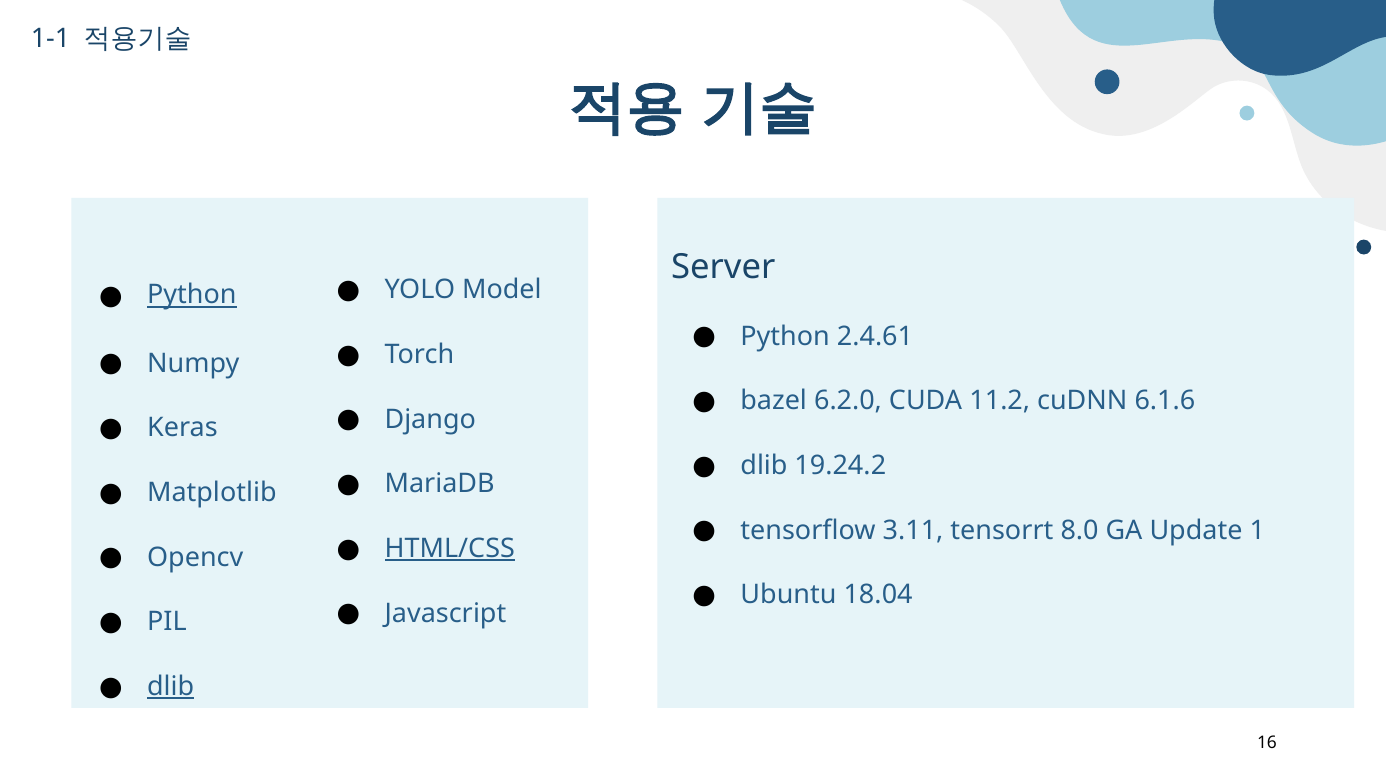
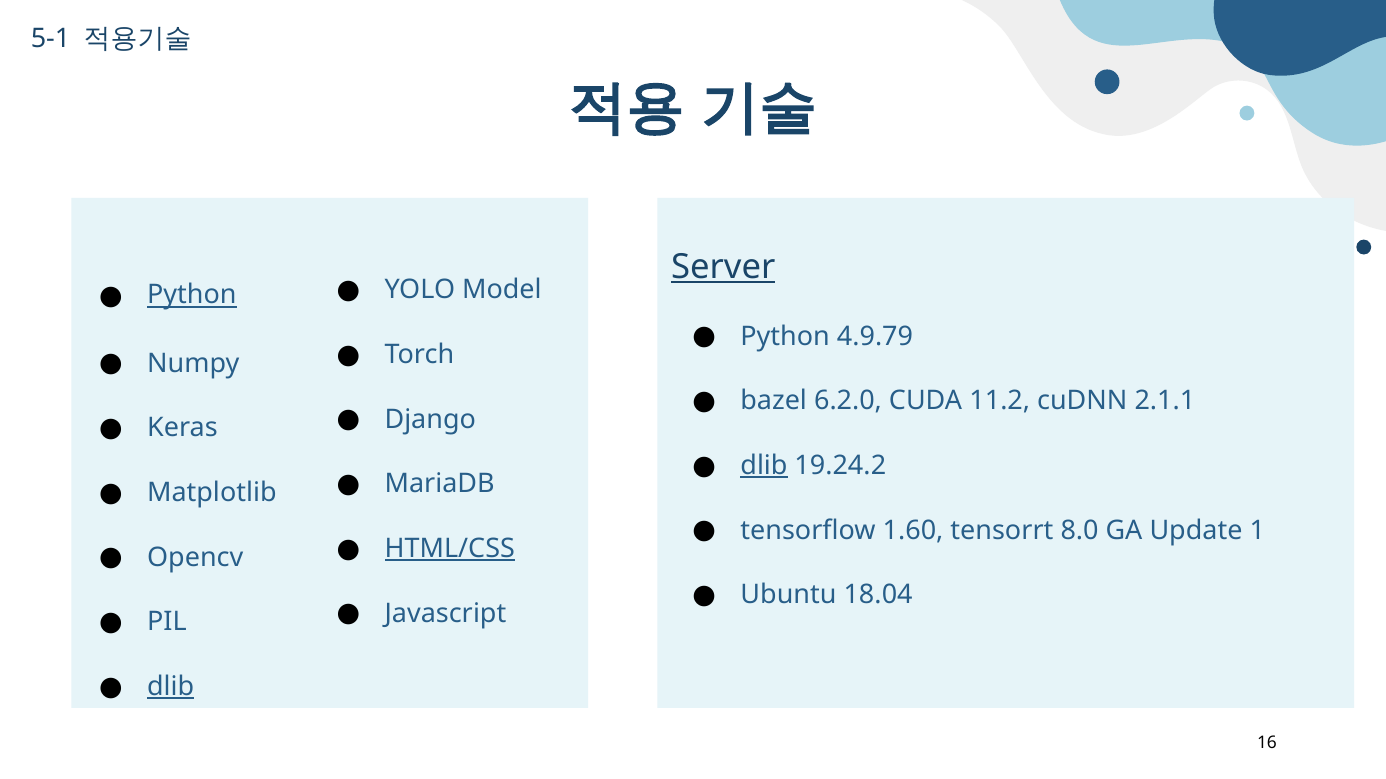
1-1: 1-1 -> 5-1 (50, 39)
Server underline: none -> present (723, 268)
2.4.61: 2.4.61 -> 4.9.79 (875, 337)
6.1.6: 6.1.6 -> 2.1.1 (1165, 401)
dlib underline: none -> present (764, 466)
3.11: 3.11 -> 1.60 (913, 531)
